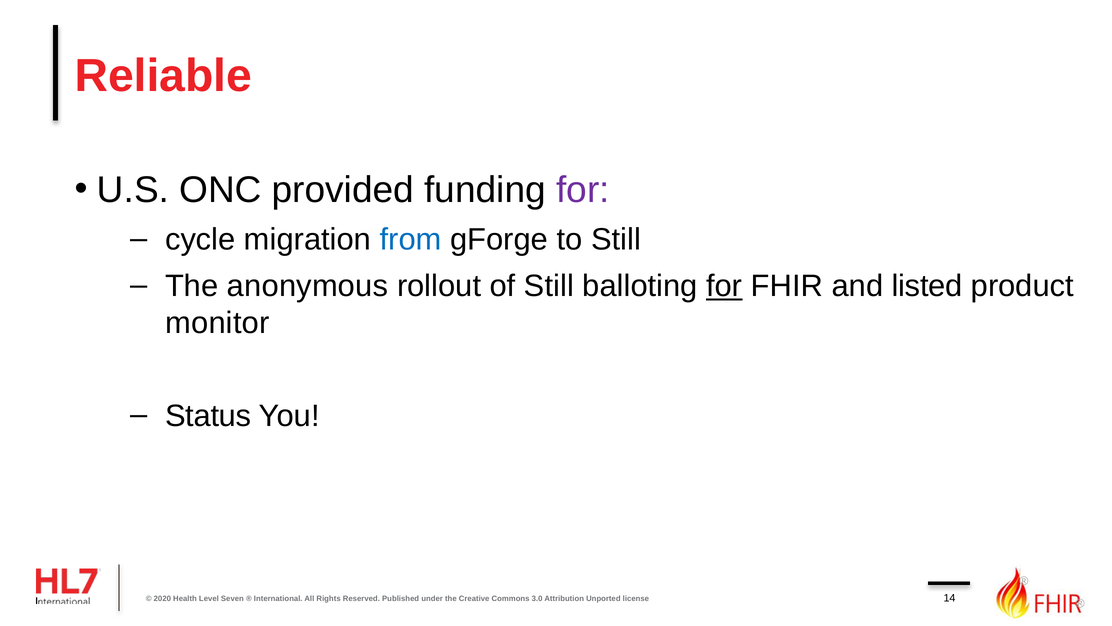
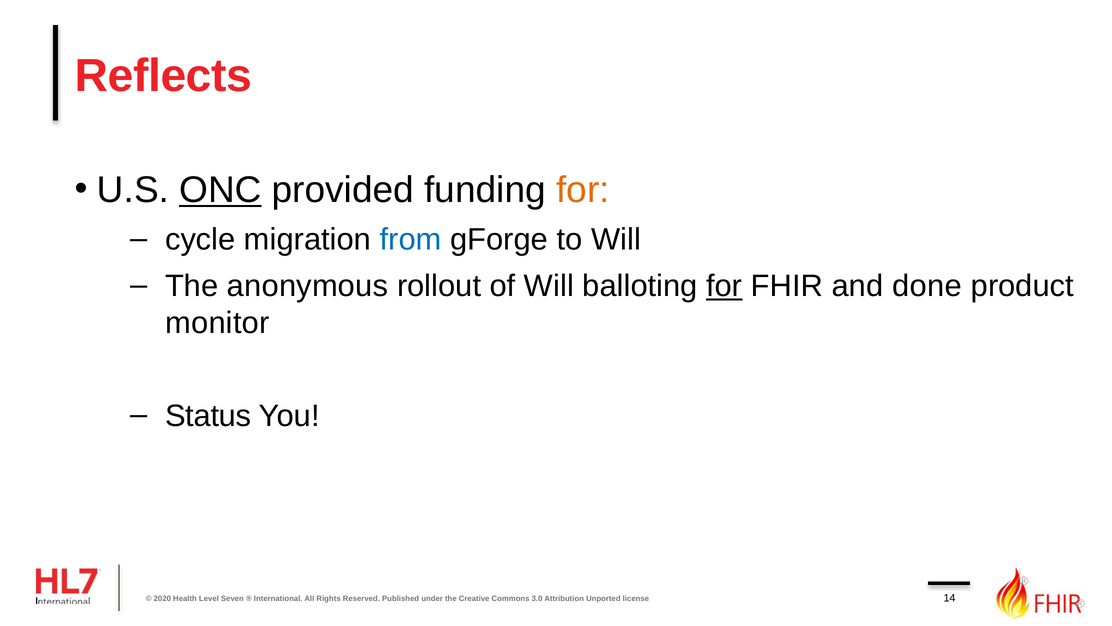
Reliable: Reliable -> Reflects (163, 76)
ONC underline: none -> present (220, 190)
for colour: purple -> orange (583, 190)
to Still: Still -> Will (616, 240)
of Still: Still -> Will (549, 286)
listed: listed -> done (927, 286)
